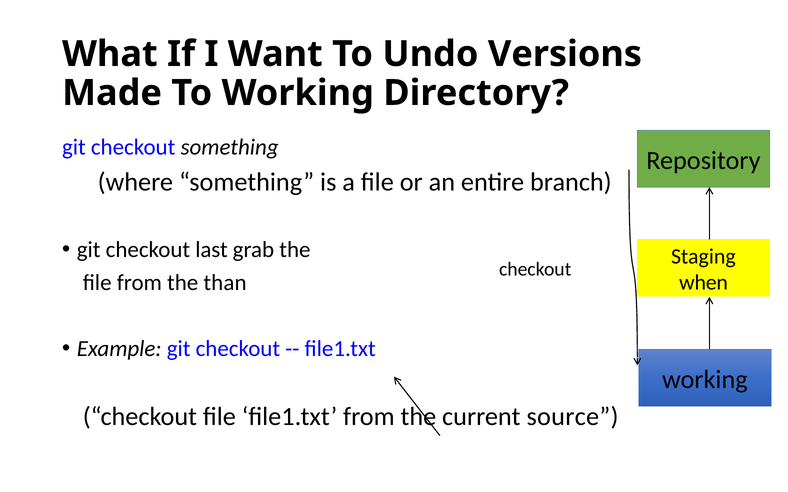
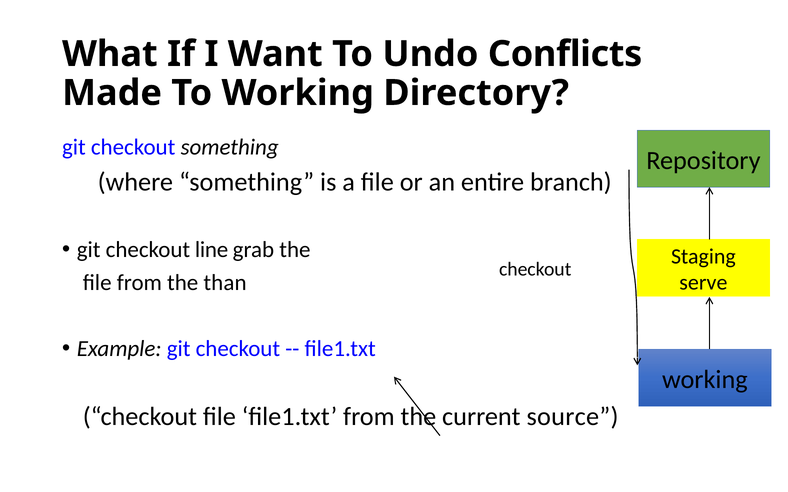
Versions: Versions -> Conflicts (565, 54)
last: last -> line (212, 250)
when: when -> serve (703, 283)
